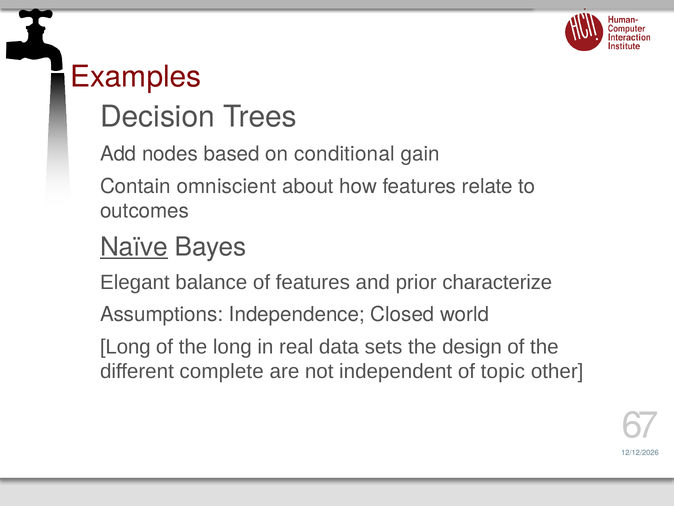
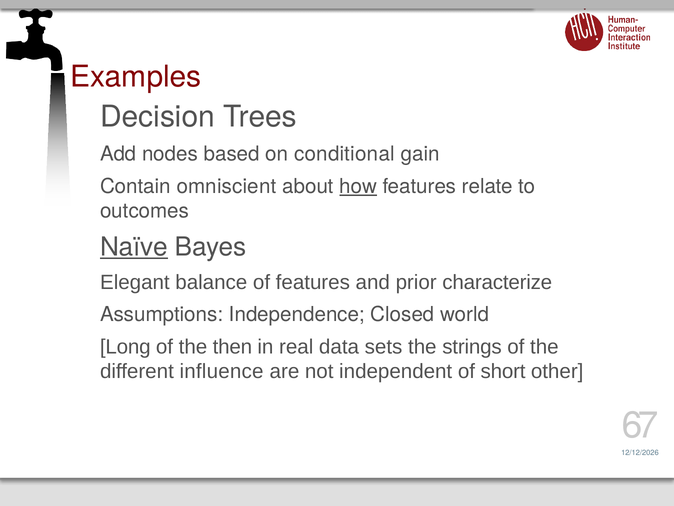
how underline: none -> present (358, 186)
the long: long -> then (232, 346)
design: design -> strings (472, 346)
complete: complete -> influence (222, 371)
topic: topic -> short (503, 371)
